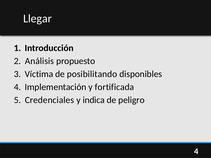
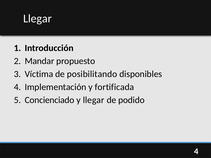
Análisis: Análisis -> Mandar (39, 61)
Credenciales: Credenciales -> Concienciado (50, 100)
y indica: indica -> llegar (94, 100)
peligro: peligro -> podido (131, 100)
